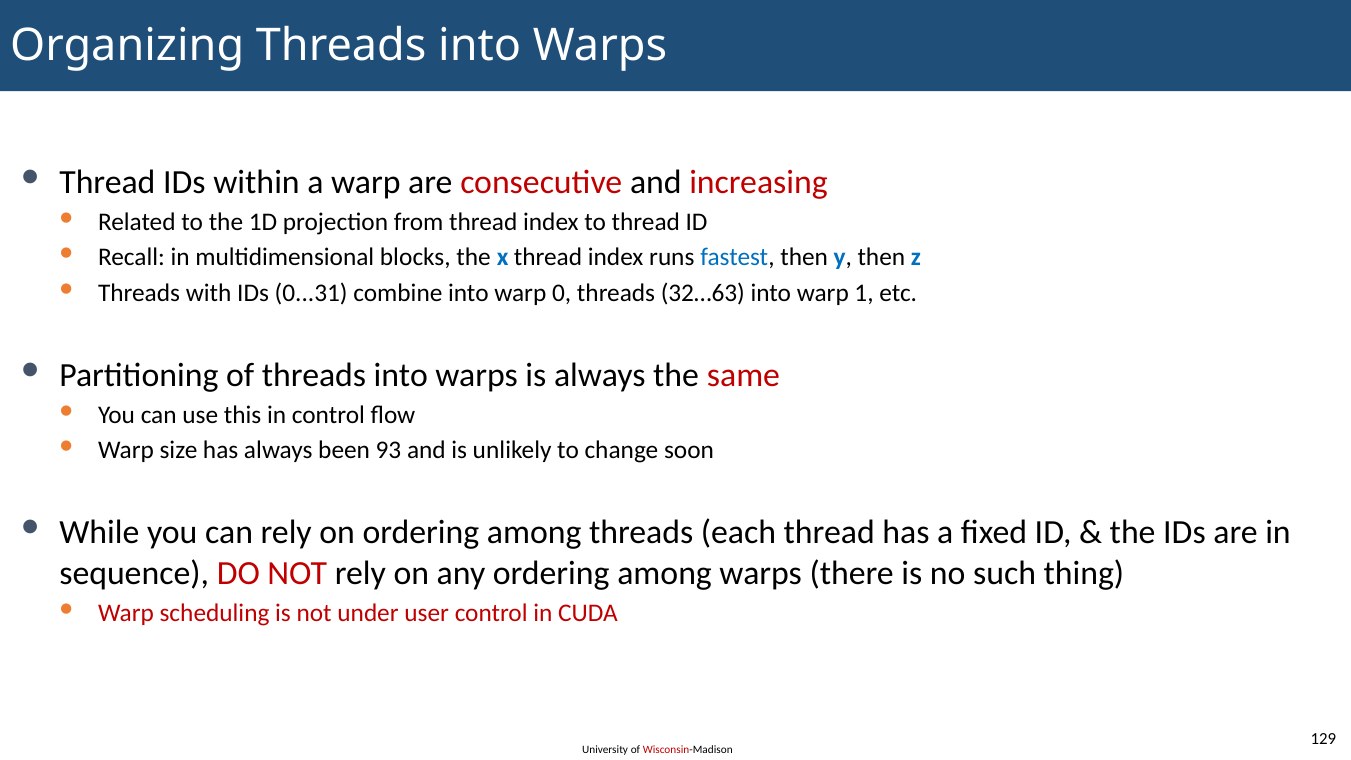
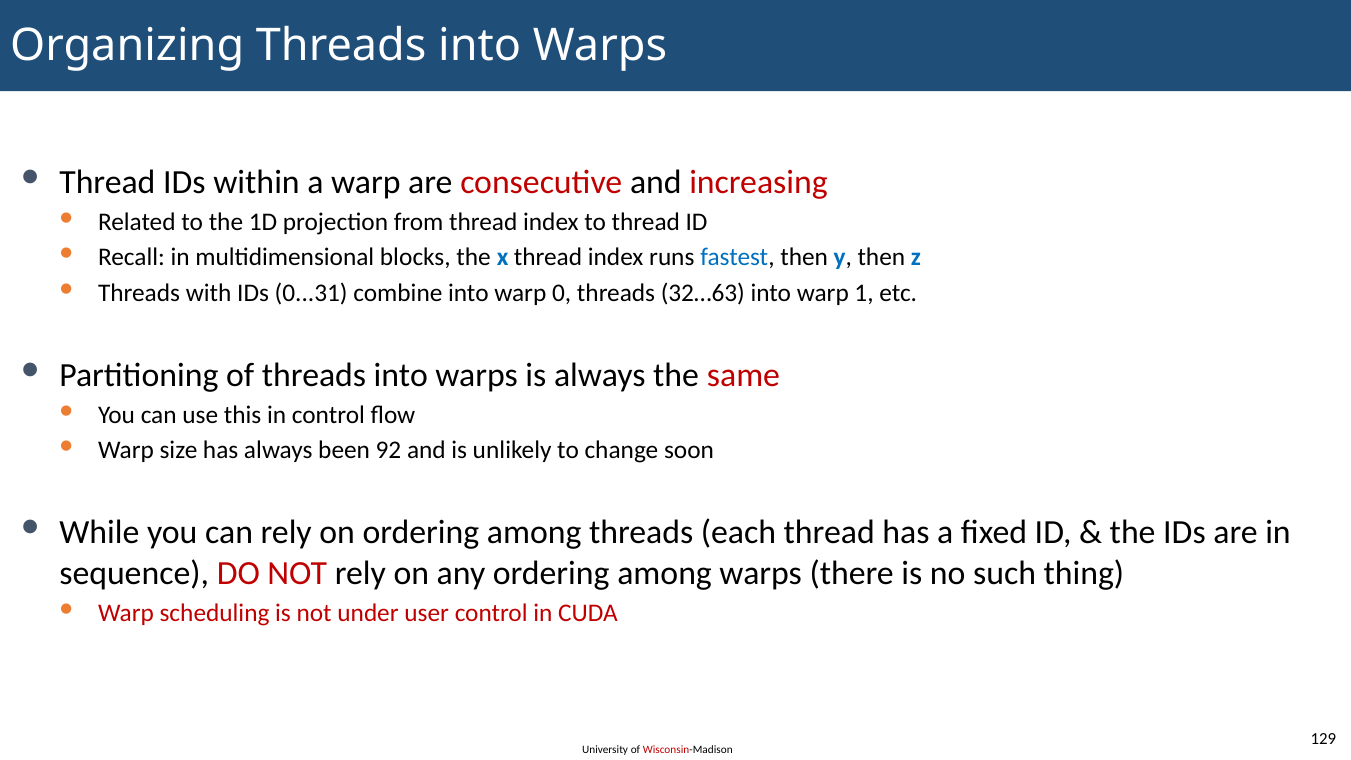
93: 93 -> 92 (388, 450)
